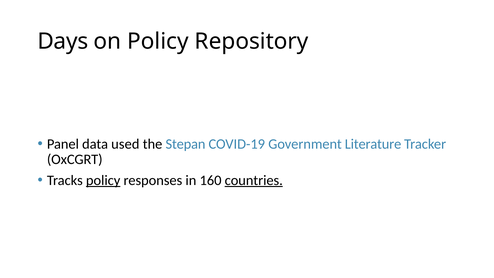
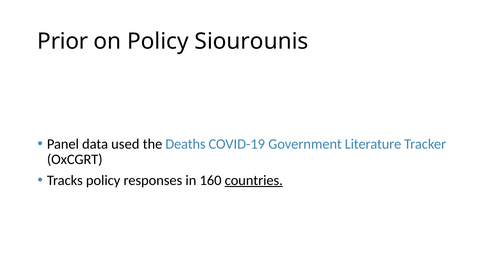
Days: Days -> Prior (63, 41)
Repository: Repository -> Siourounis (251, 41)
Stepan: Stepan -> Deaths (186, 144)
policy underline: present -> none (103, 180)
